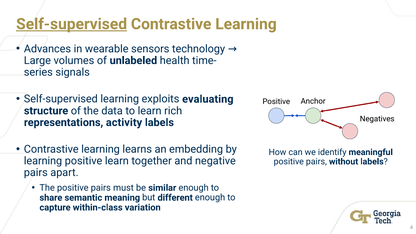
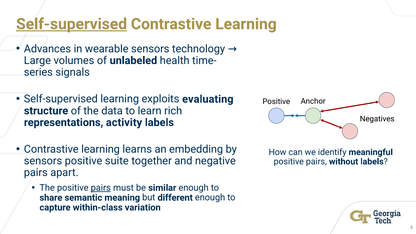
learning: learning -> sensors (43, 161)
positive learn: learn -> suite (117, 161)
pairs underline: none -> present (101, 188)
